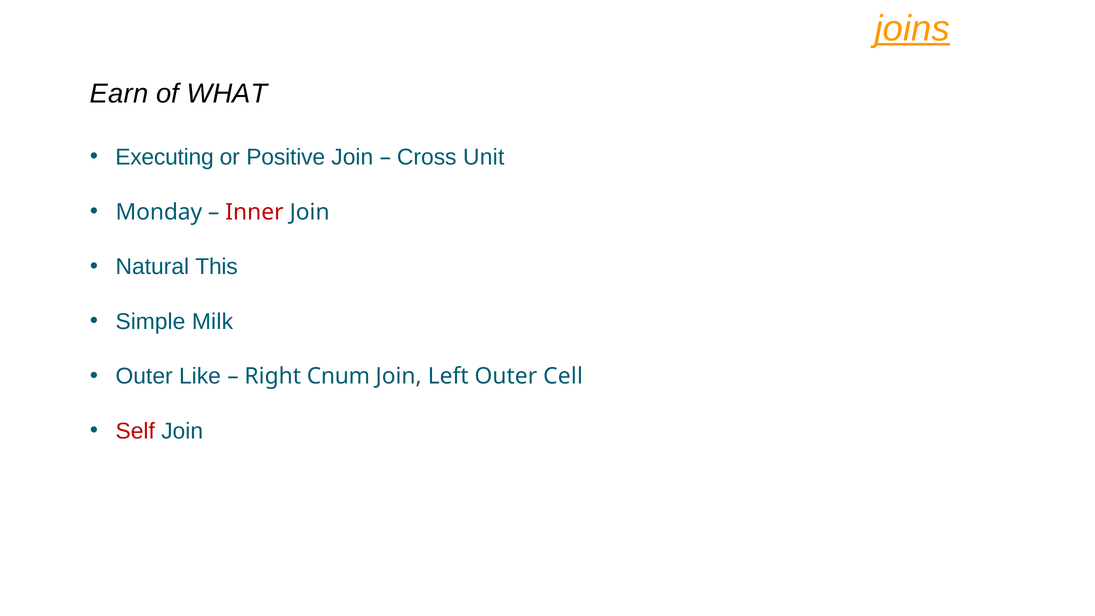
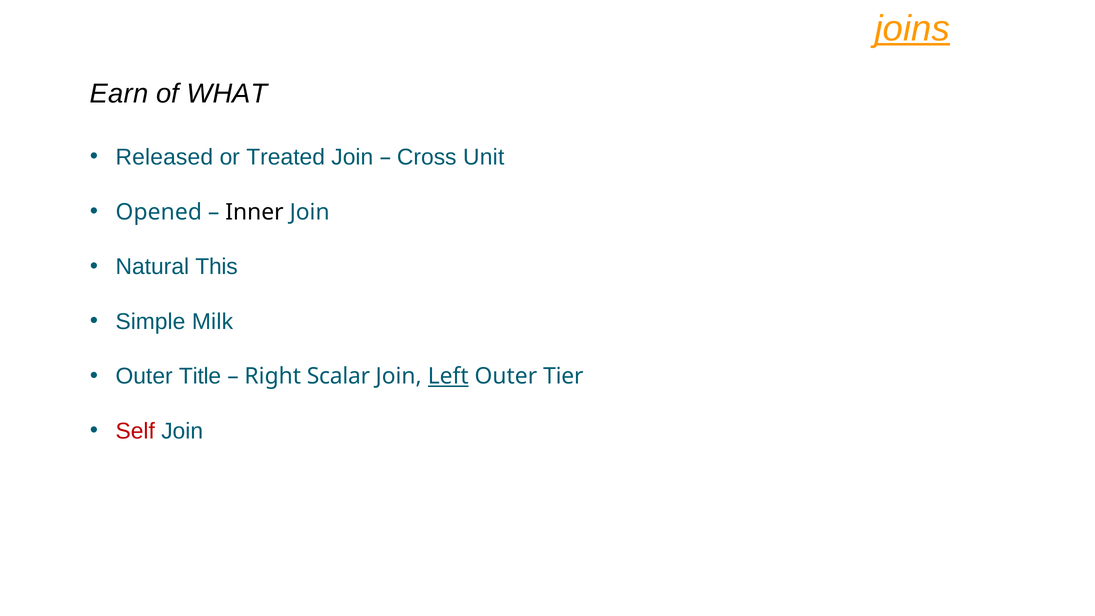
Executing: Executing -> Released (164, 157)
Positive: Positive -> Treated (286, 157)
Monday: Monday -> Opened (159, 212)
Inner colour: red -> black (254, 212)
Like: Like -> Title (200, 376)
Cnum: Cnum -> Scalar (338, 376)
Left underline: none -> present (448, 376)
Cell: Cell -> Tier (563, 376)
